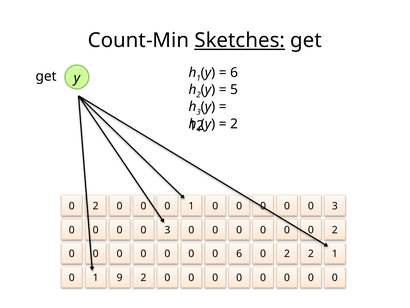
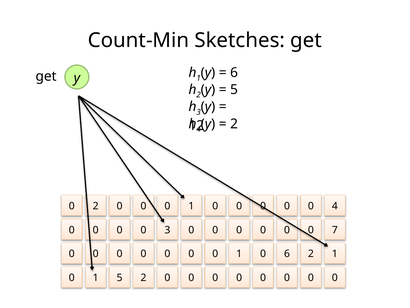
Sketches underline: present -> none (240, 40)
3: 3 -> 4 (335, 206)
2: 2 -> 7 (335, 230)
6: 6 -> 1 (239, 254)
2: 2 -> 6 (287, 254)
1 9: 9 -> 5 (120, 277)
